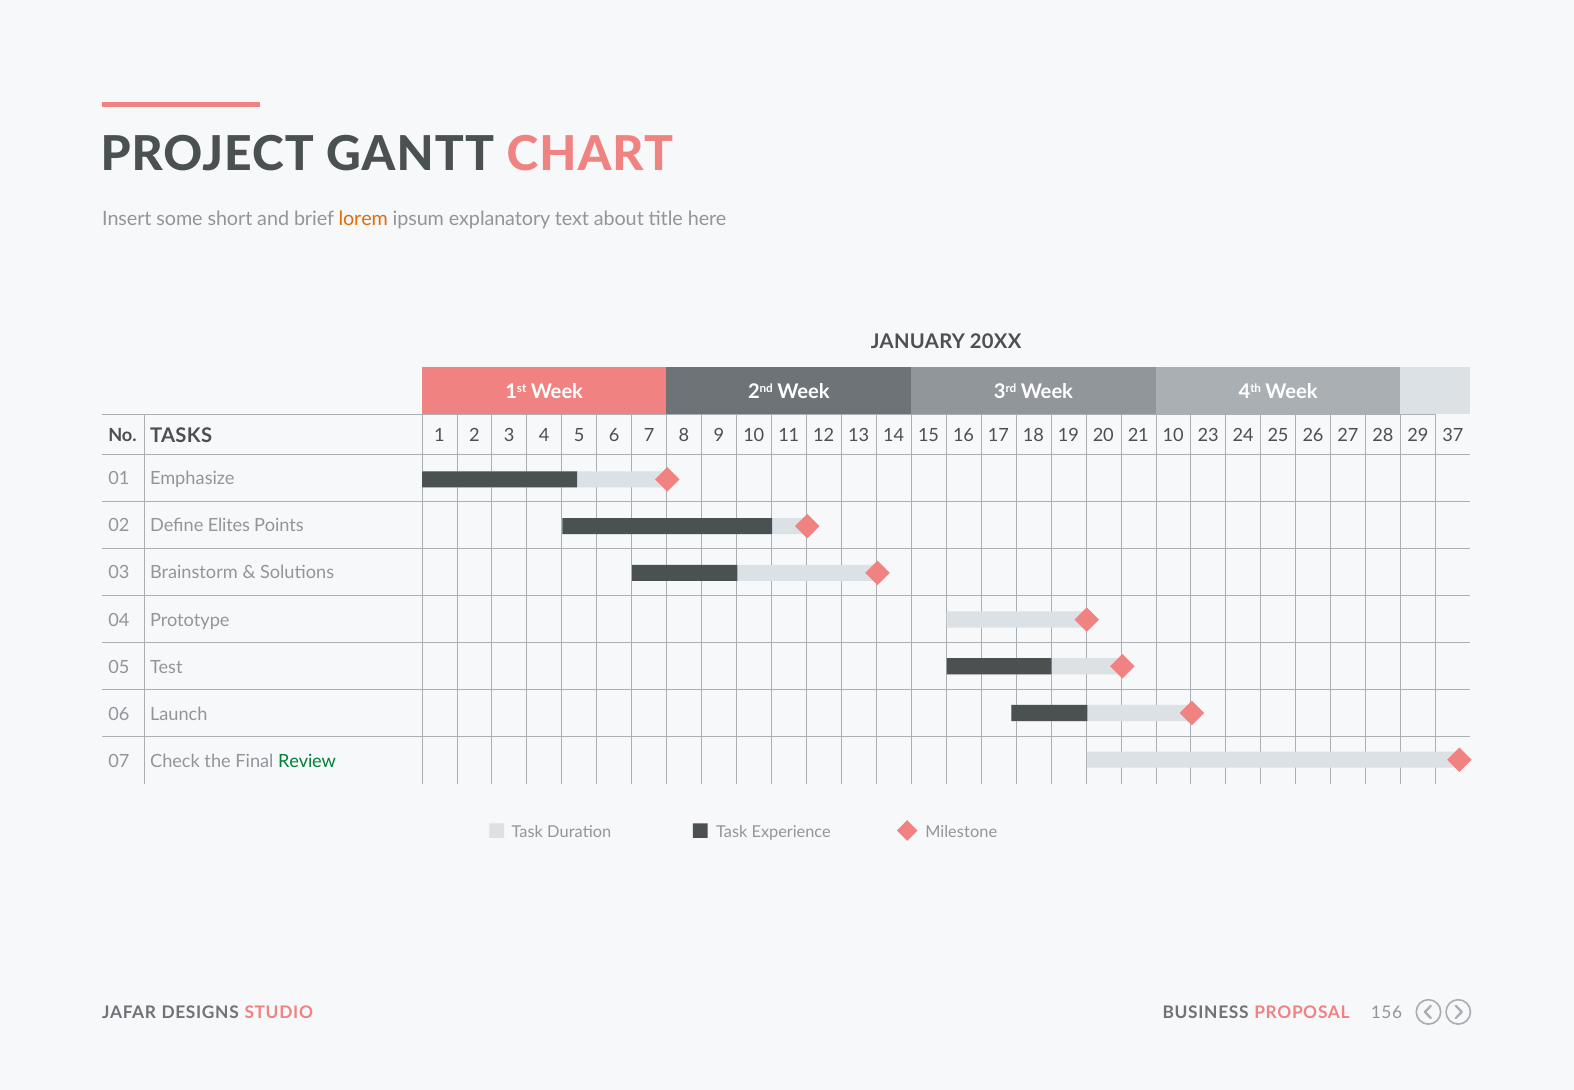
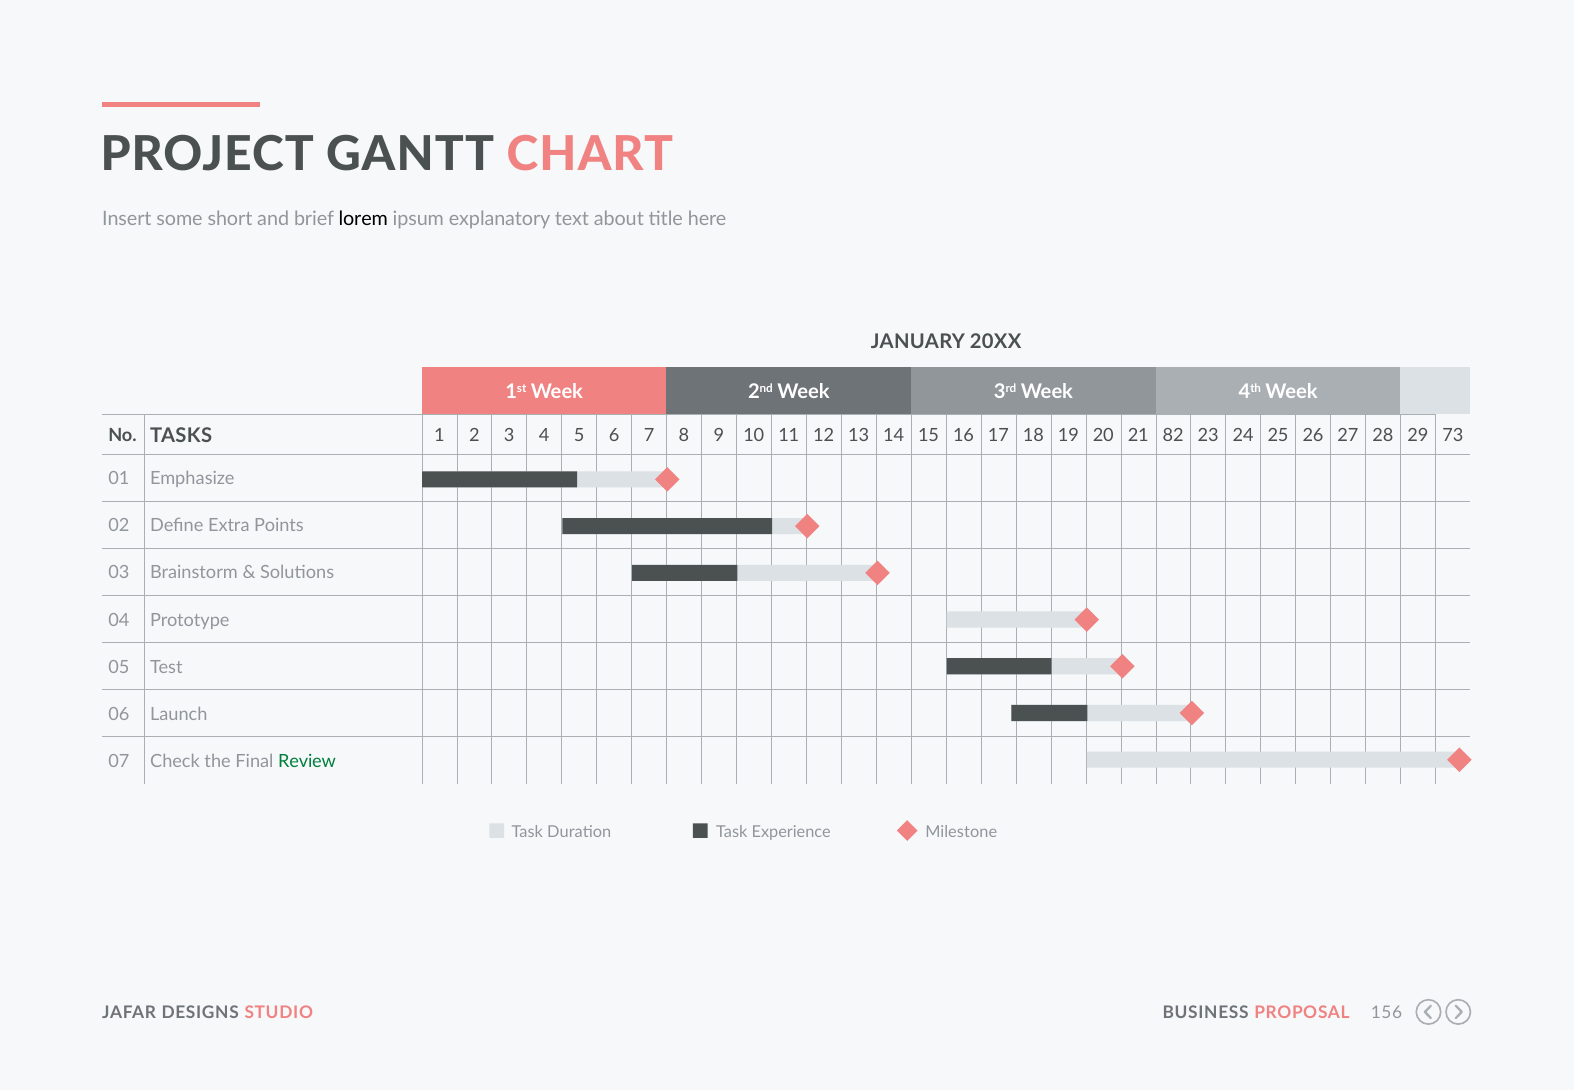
lorem colour: orange -> black (363, 219)
21 10: 10 -> 82 (1173, 435)
37: 37 -> 73 (1453, 435)
Elites: Elites -> Extra (229, 526)
